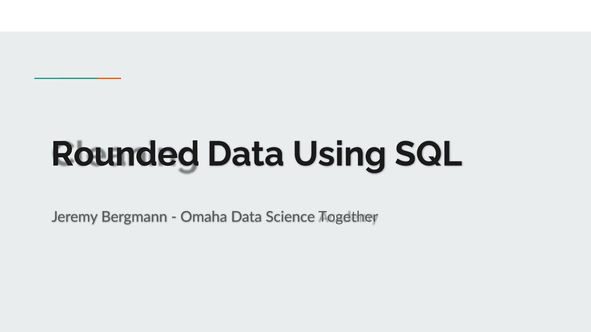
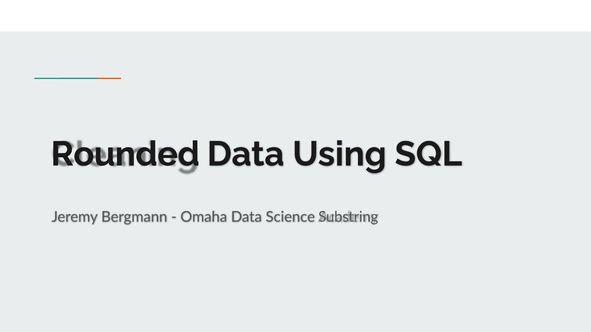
Together: Together -> Substring (348, 217)
